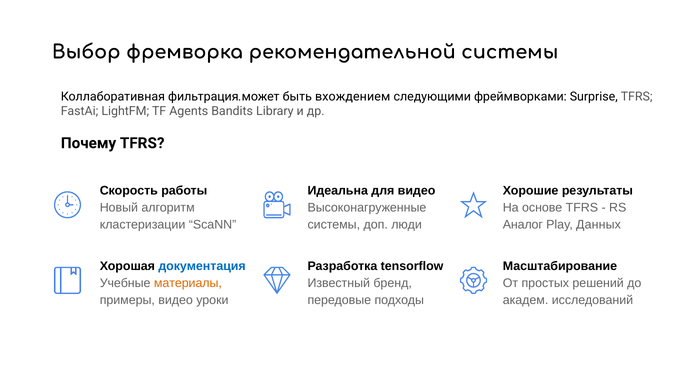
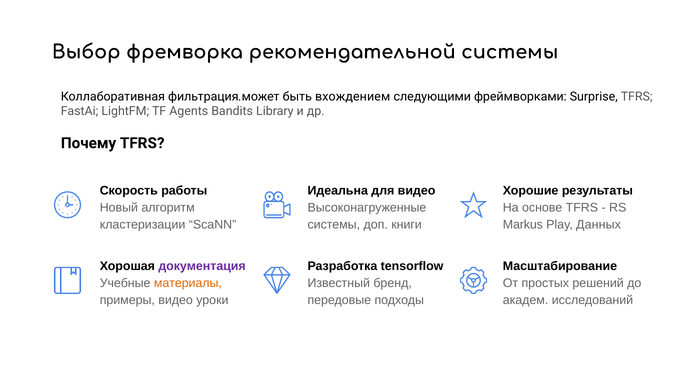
люди: люди -> книги (407, 225)
Аналог: Аналог -> Markus (523, 225)
документация colour: blue -> purple (202, 266)
